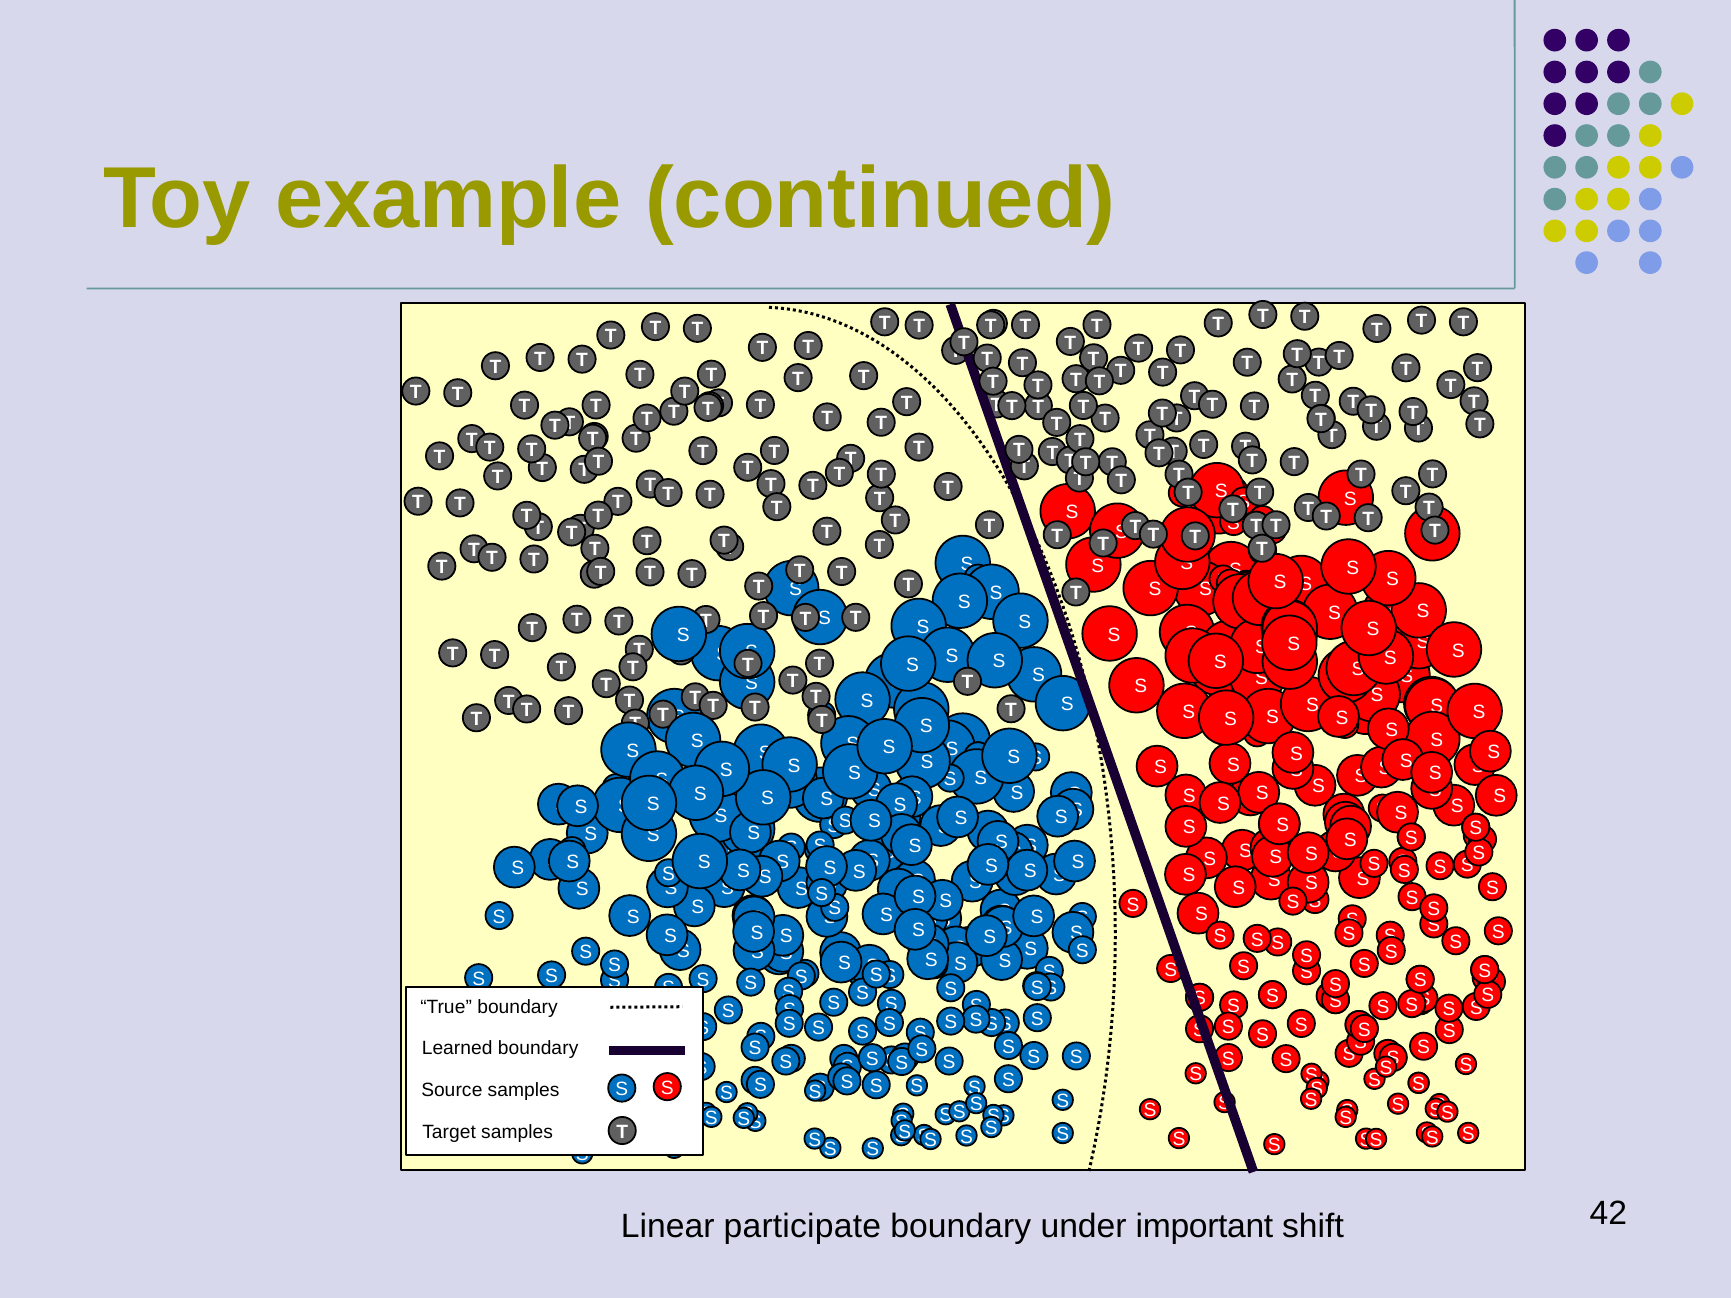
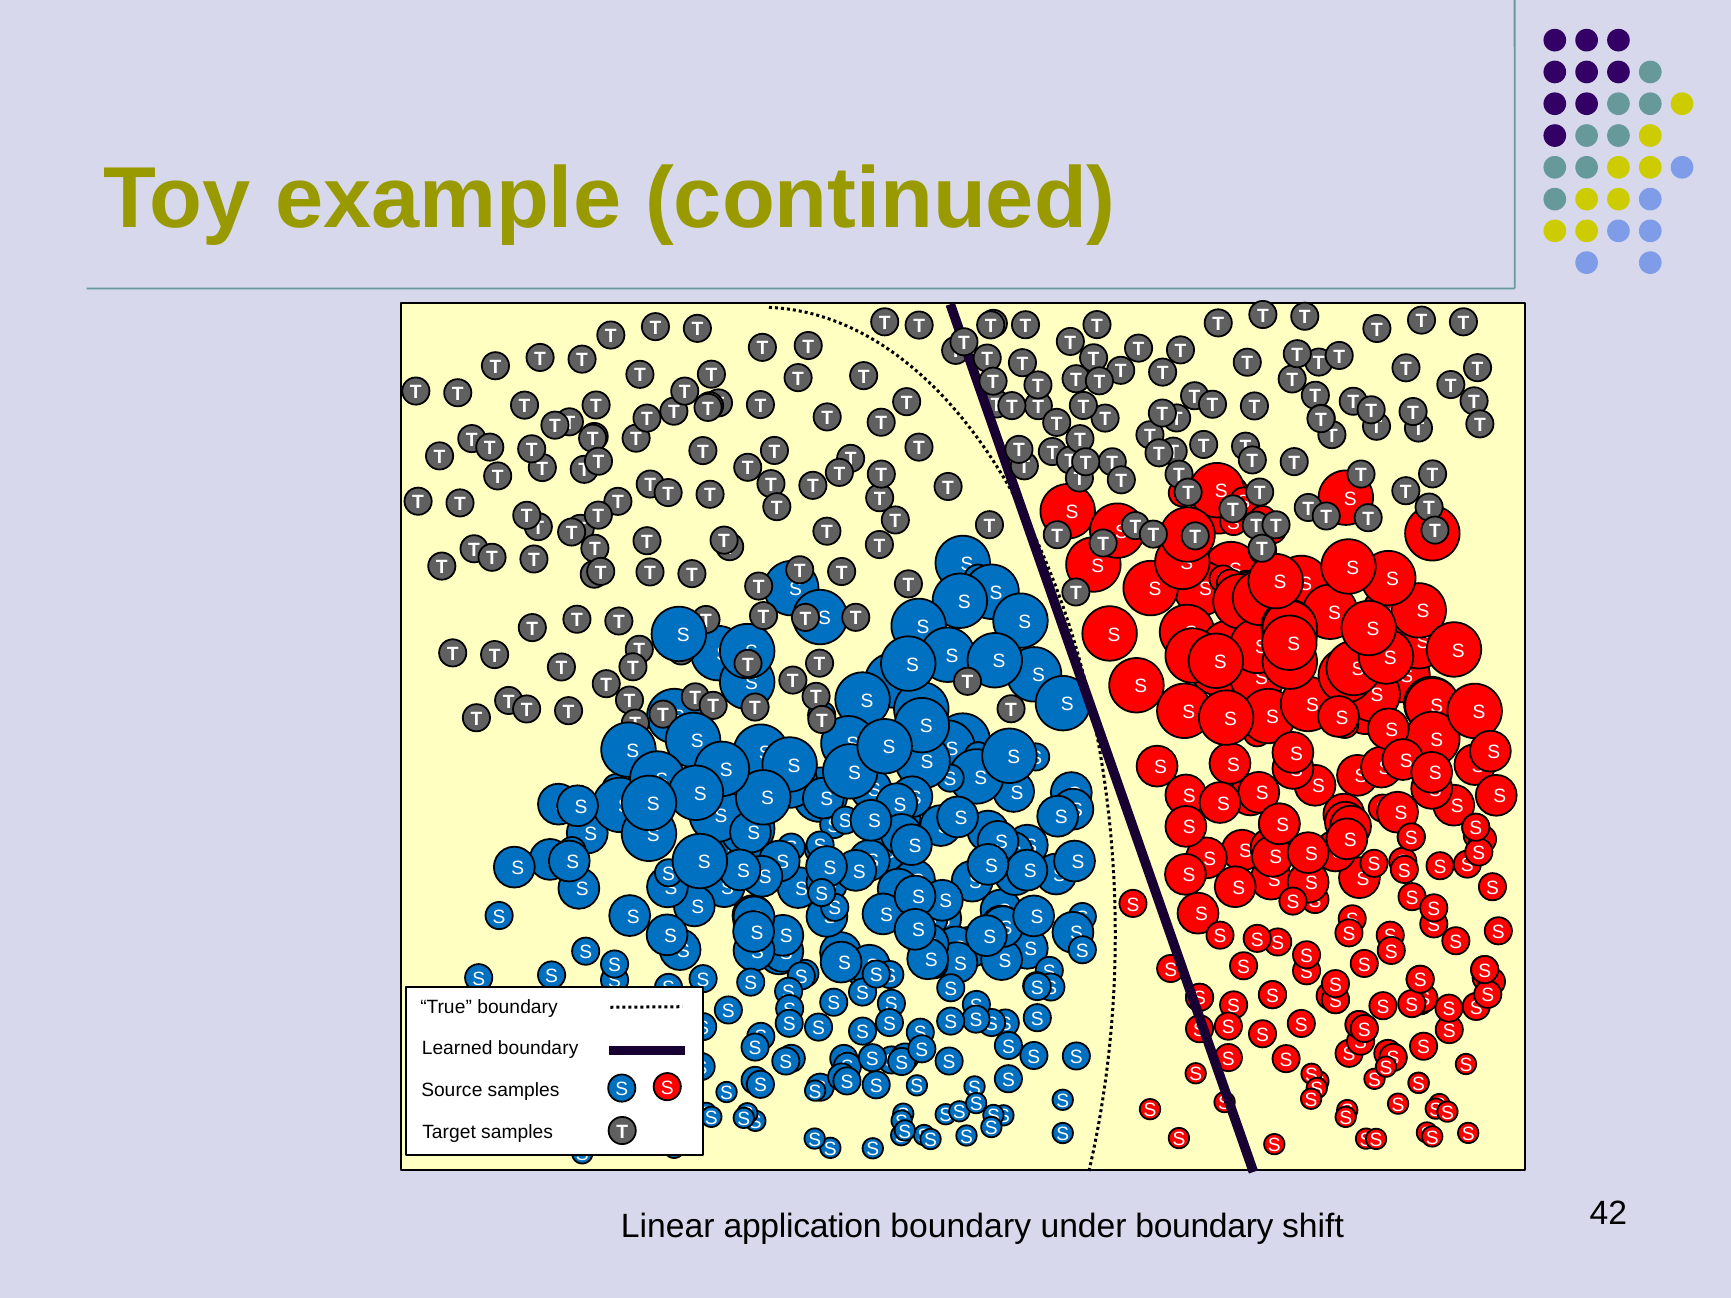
participate: participate -> application (803, 1227)
under important: important -> boundary (1204, 1227)
